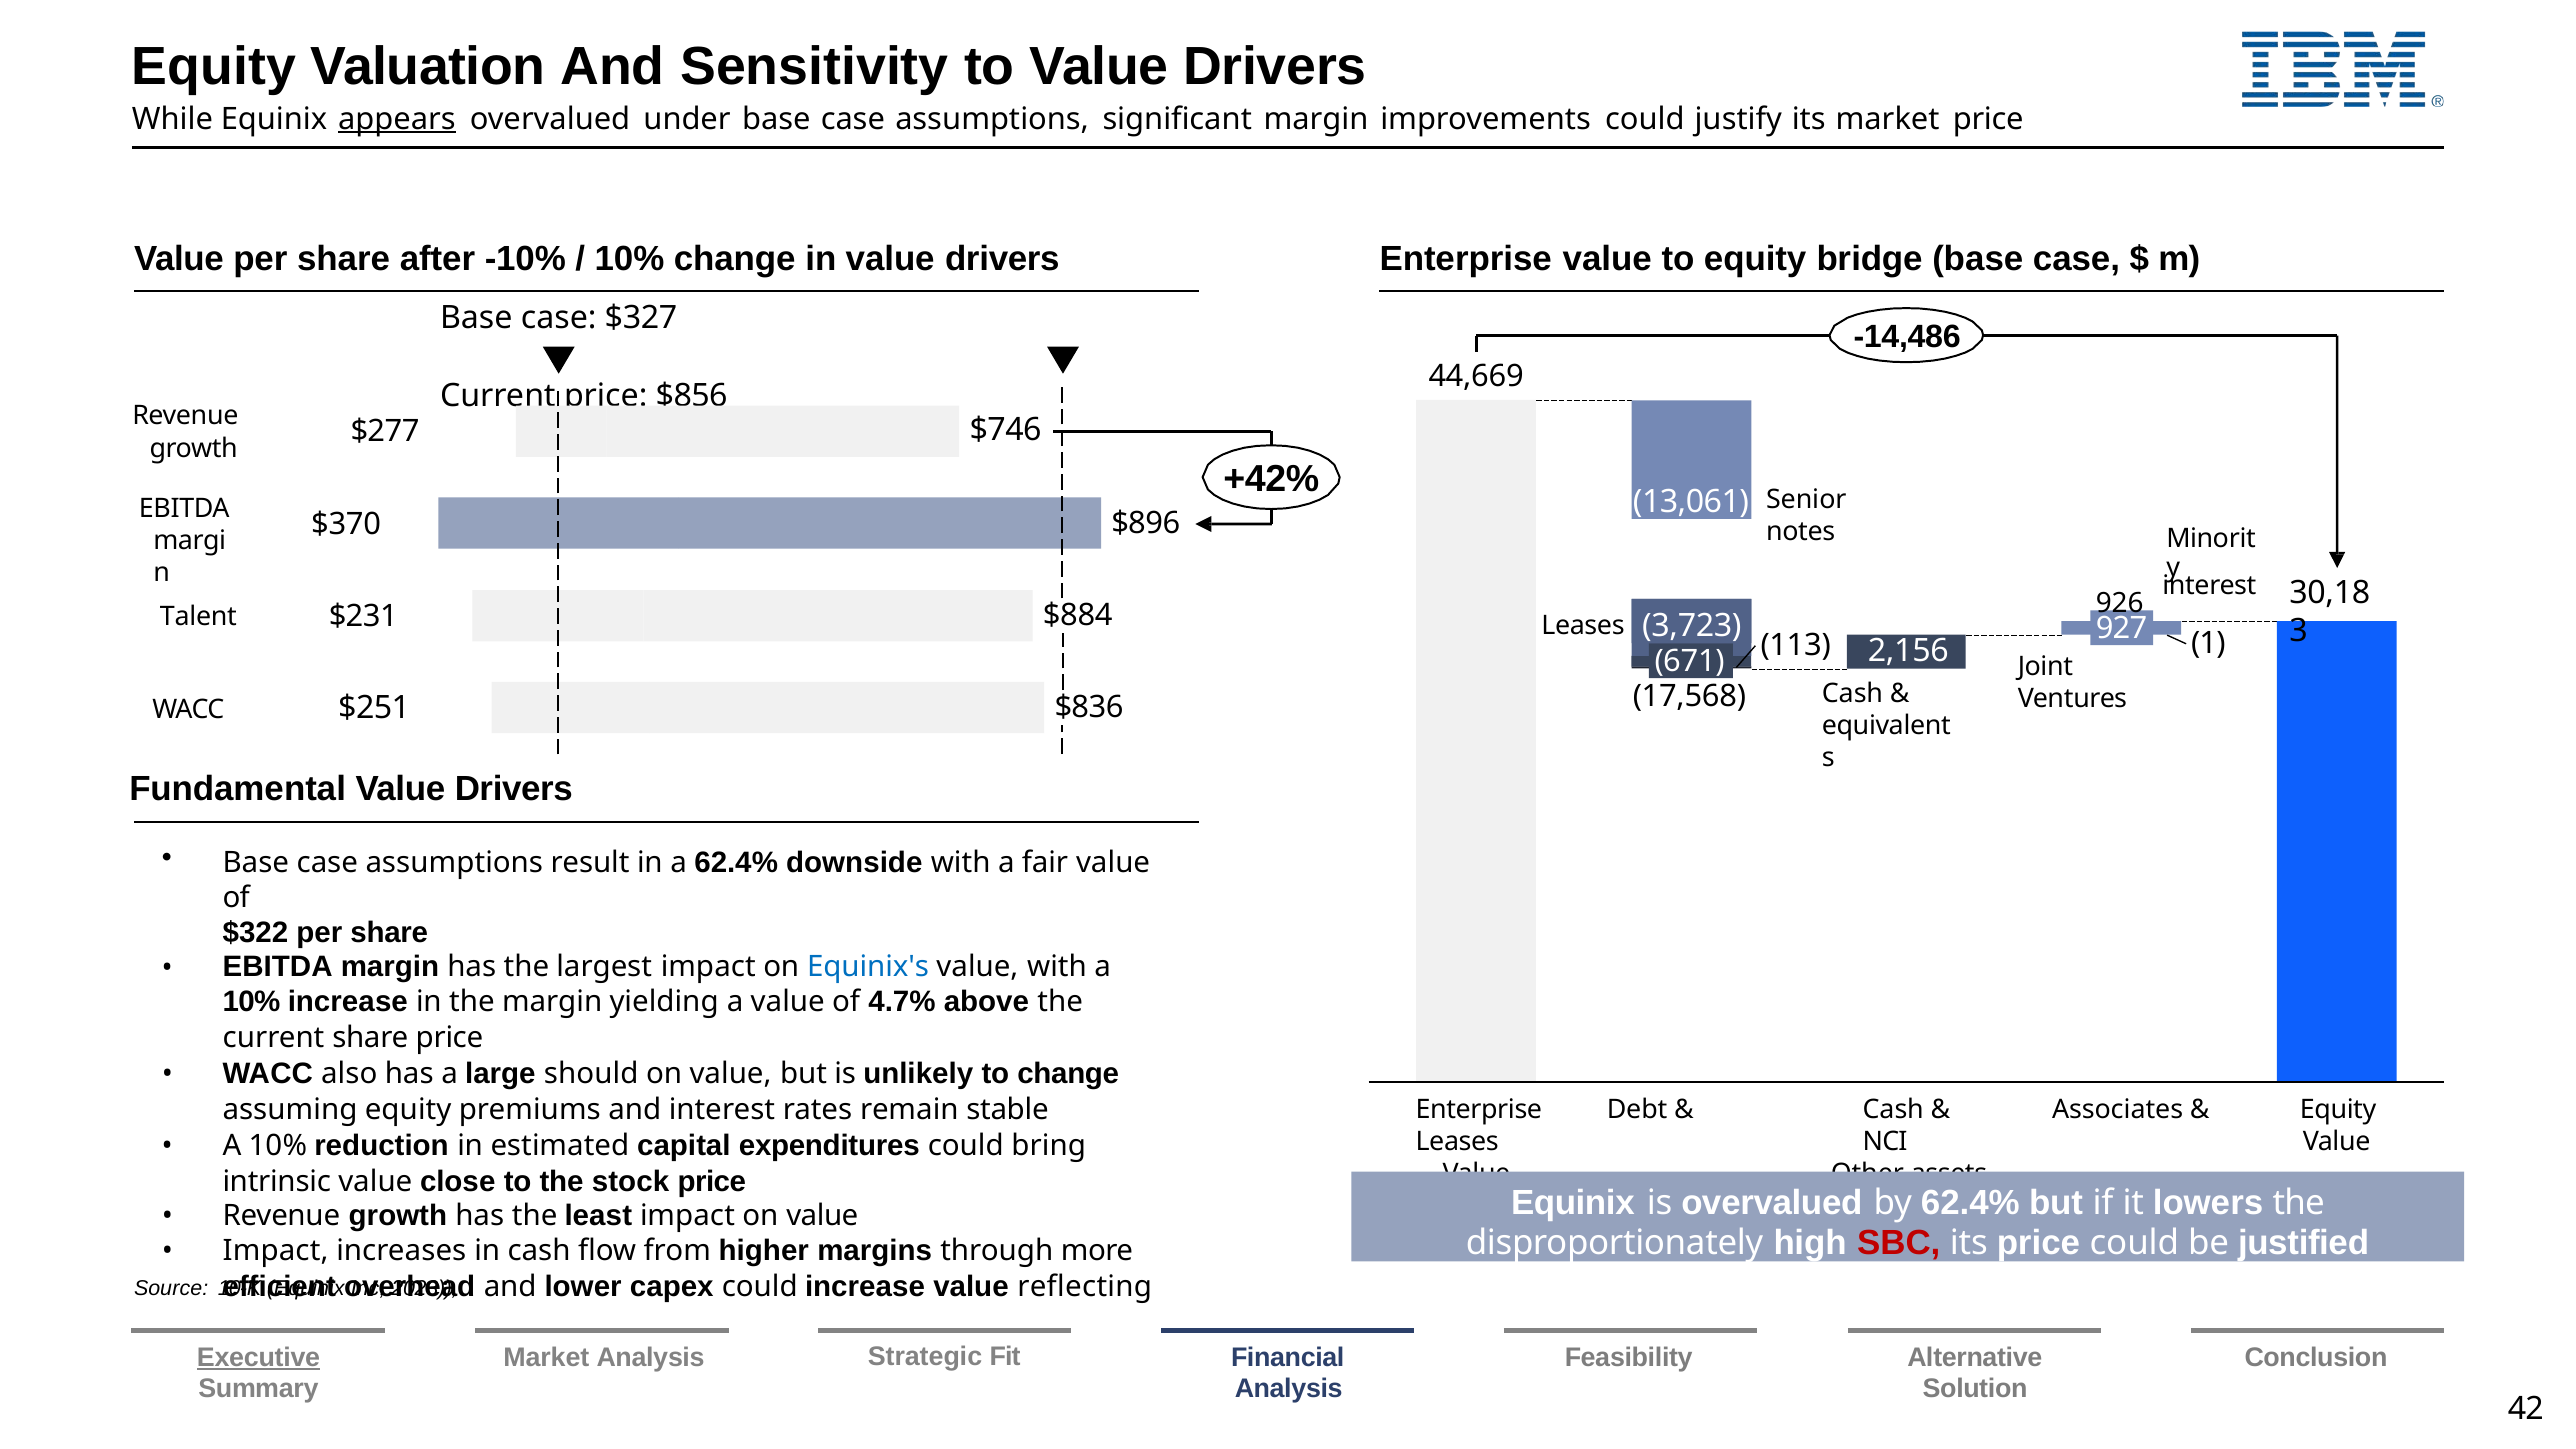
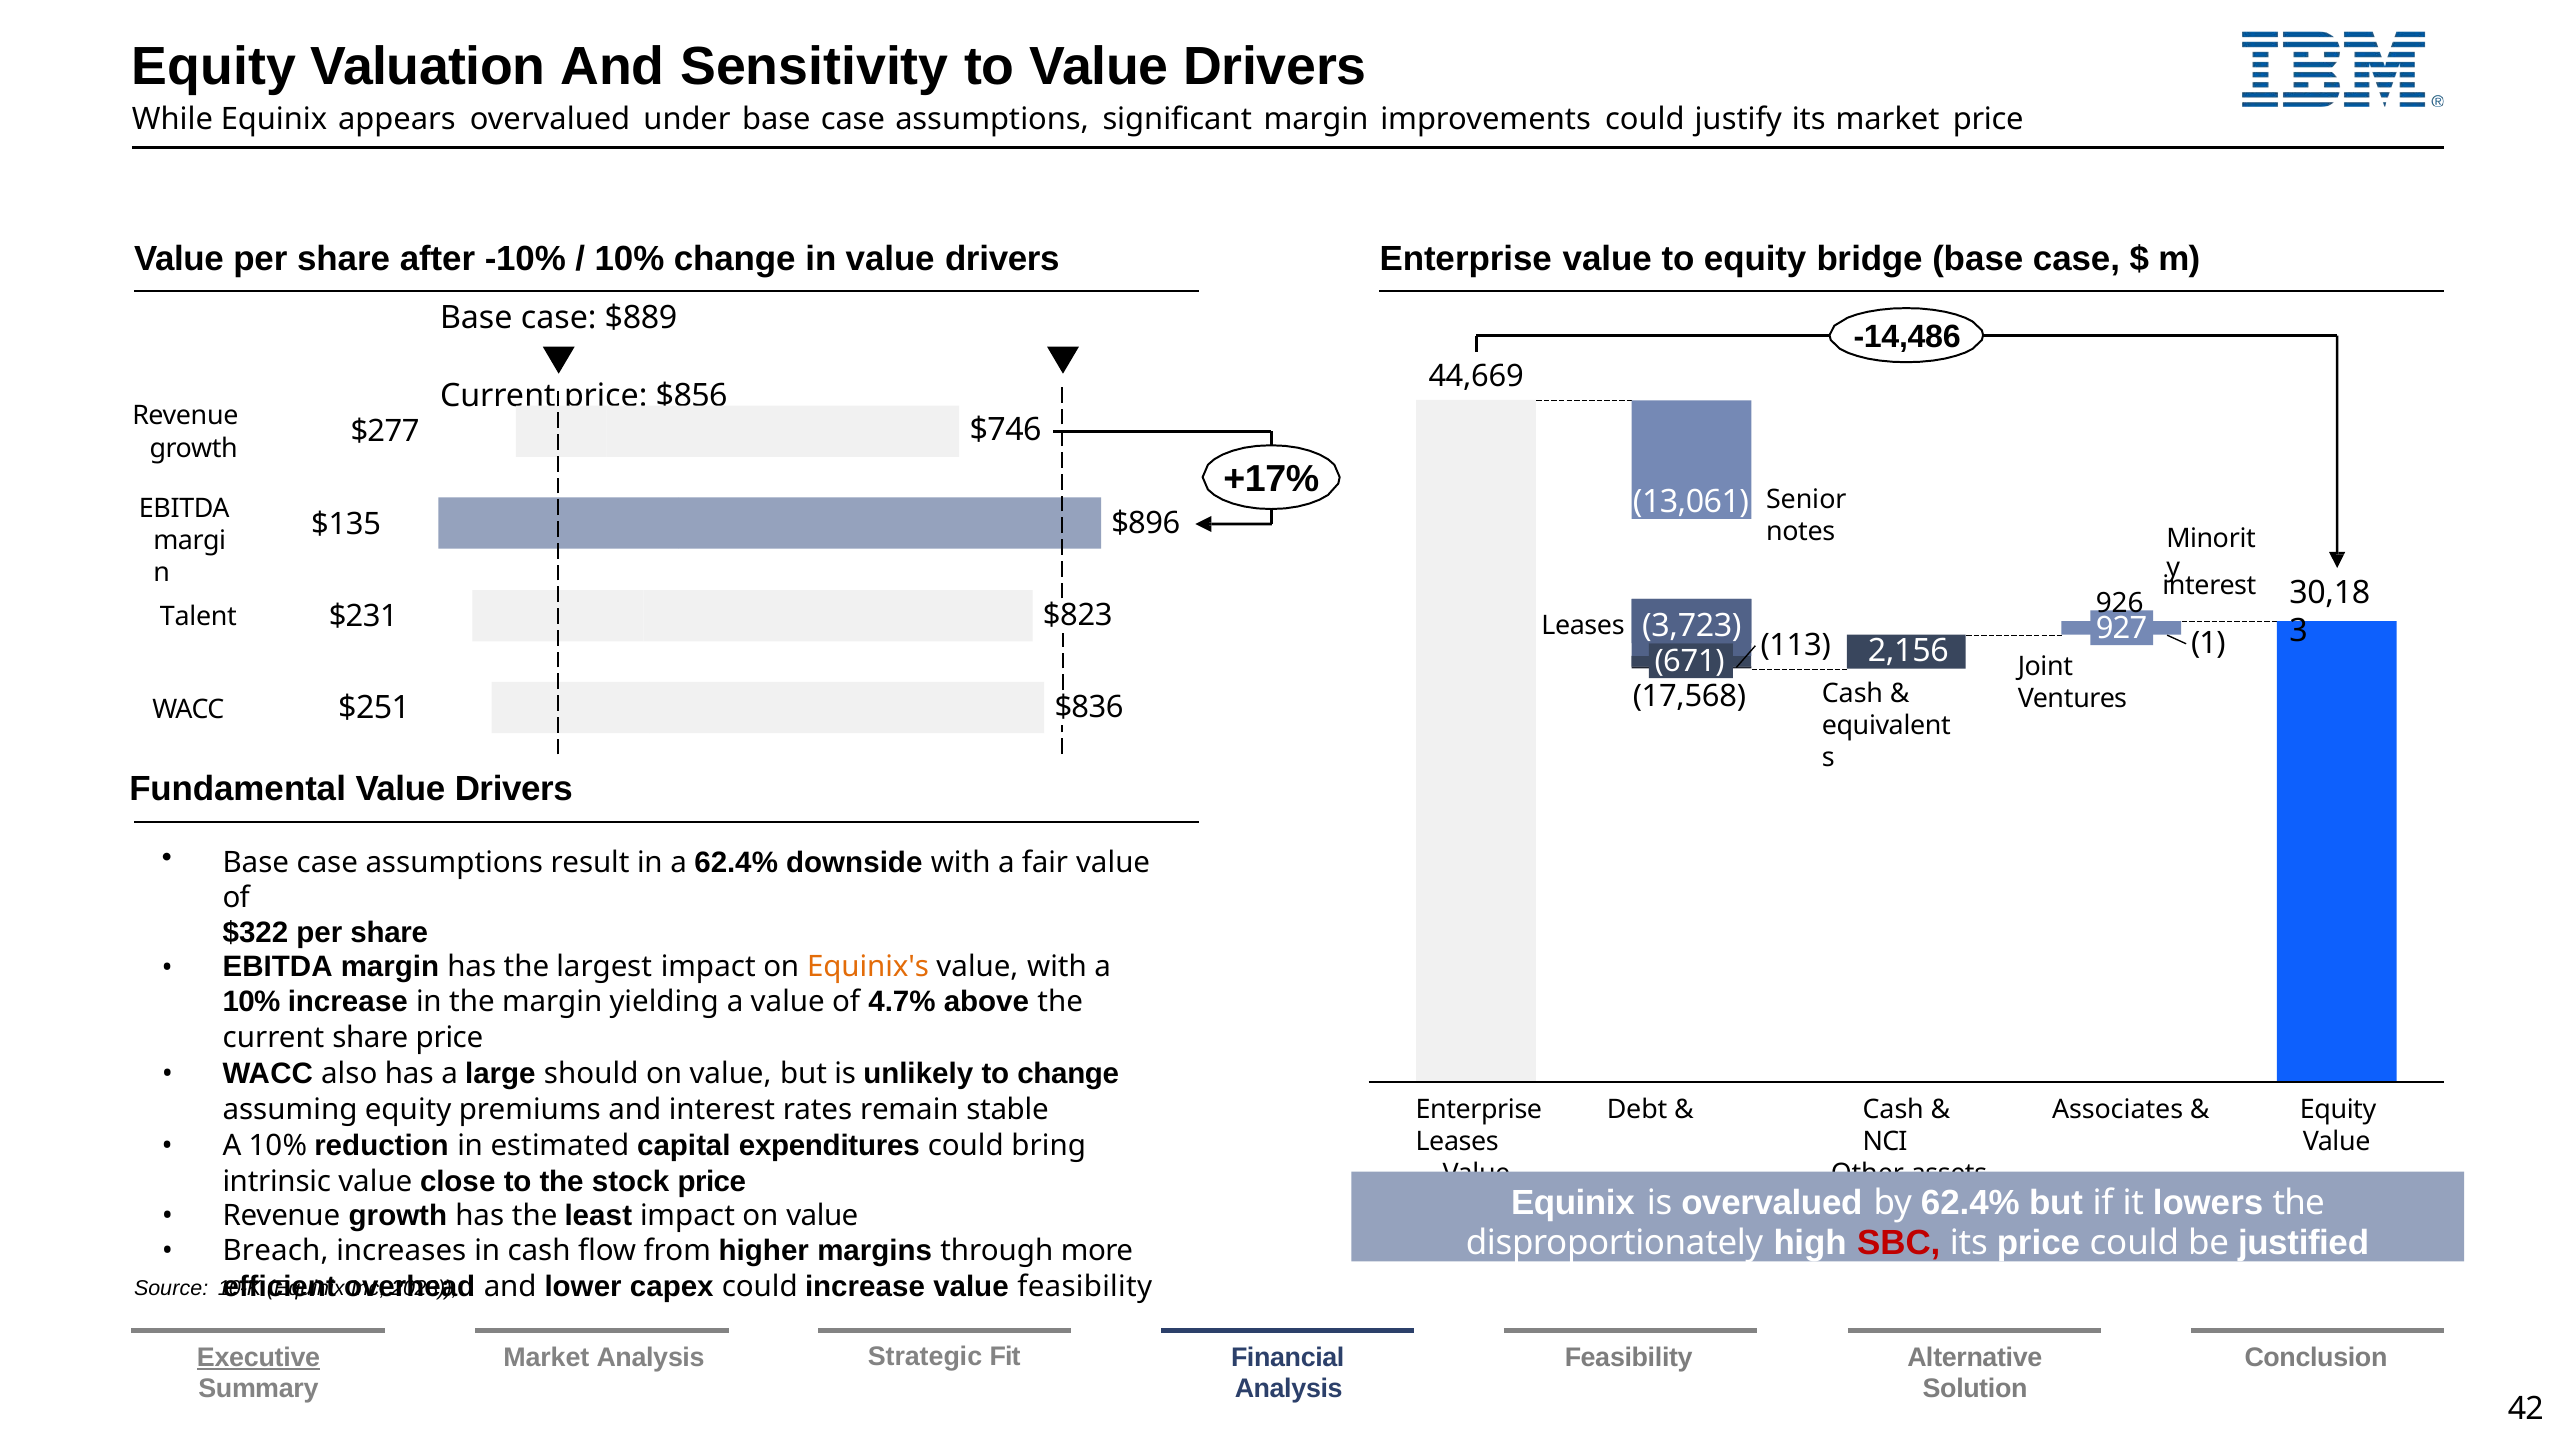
appears underline: present -> none (397, 119)
$327: $327 -> $889 (641, 318)
+42%: +42% -> +17% (1271, 479)
$370: $370 -> $135 (346, 524)
$884: $884 -> $823 (1078, 615)
Equinix's colour: blue -> orange (868, 967)
Impact: Impact -> Breach (276, 1251)
value reflecting: reflecting -> feasibility (1085, 1287)
